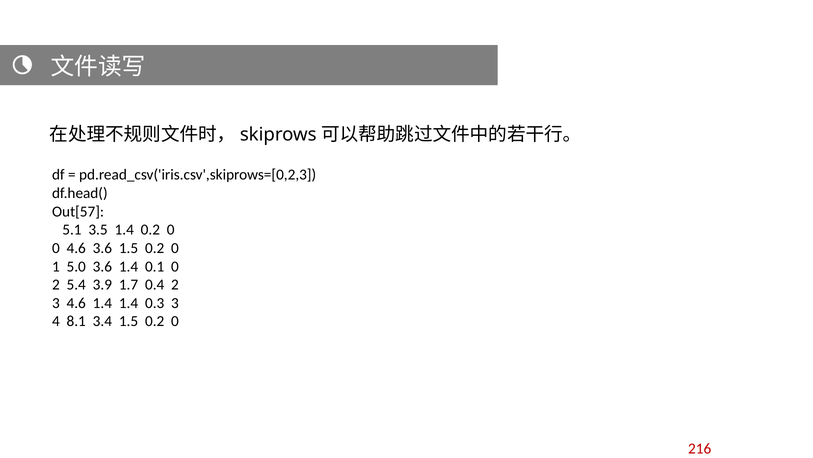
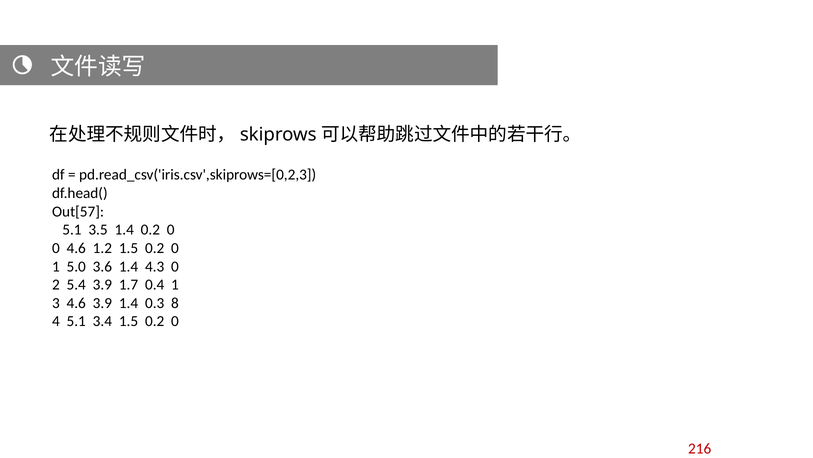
4.6 3.6: 3.6 -> 1.2 (102, 248)
0.1: 0.1 -> 4.3 (155, 266)
0.4 2: 2 -> 1 (175, 284)
4.6 1.4: 1.4 -> 3.9 (102, 303)
0.3 3: 3 -> 8 (175, 303)
4 8.1: 8.1 -> 5.1 (76, 321)
